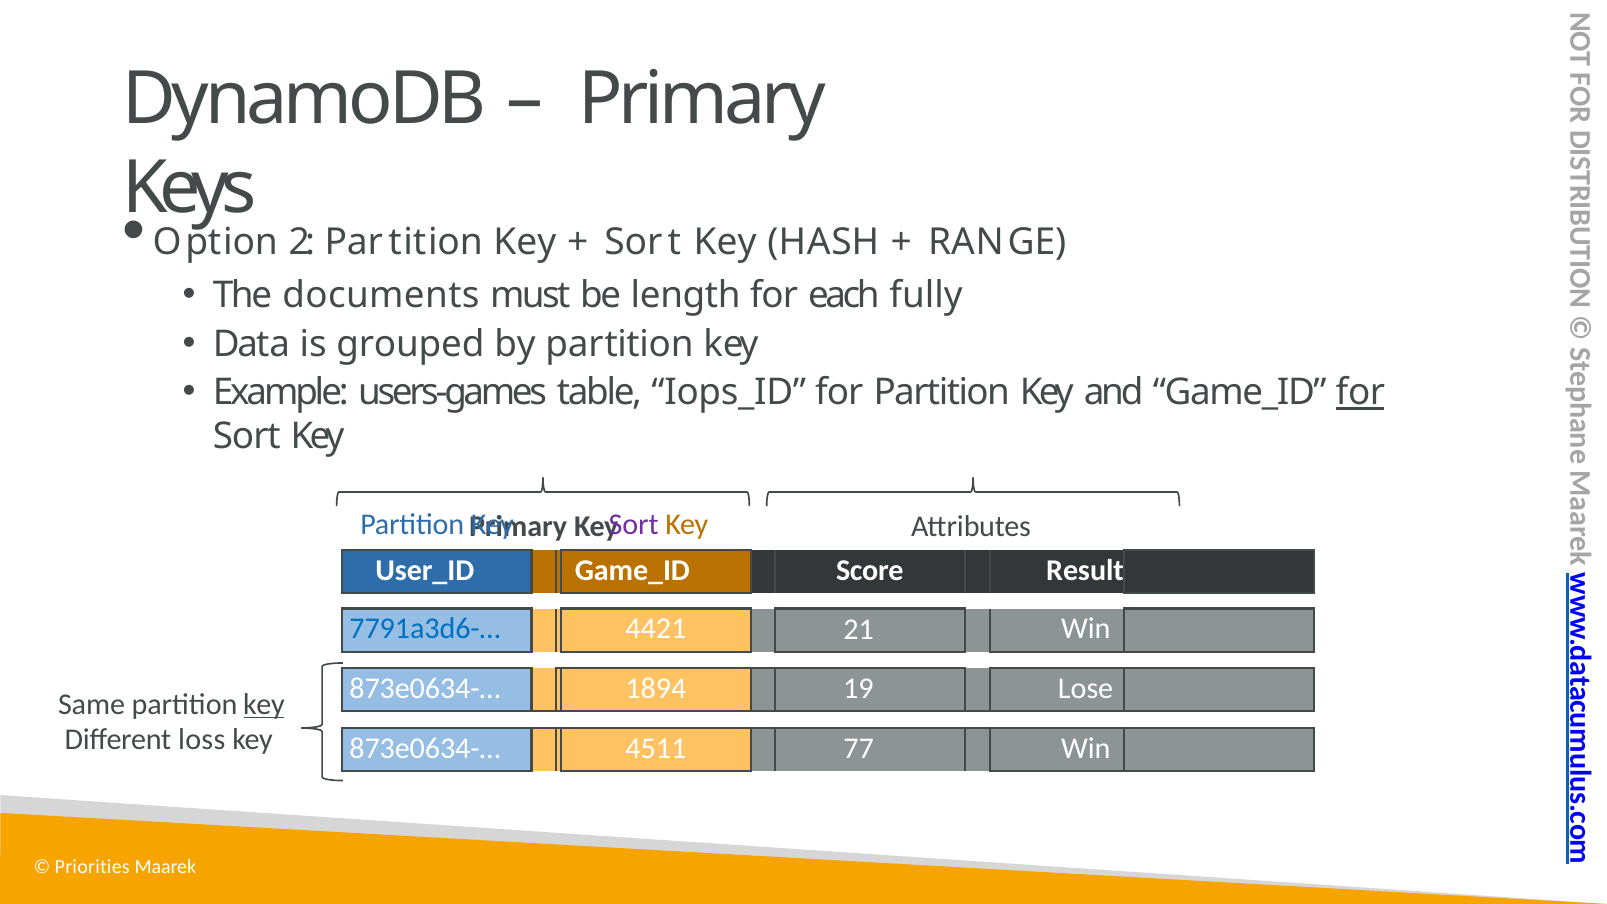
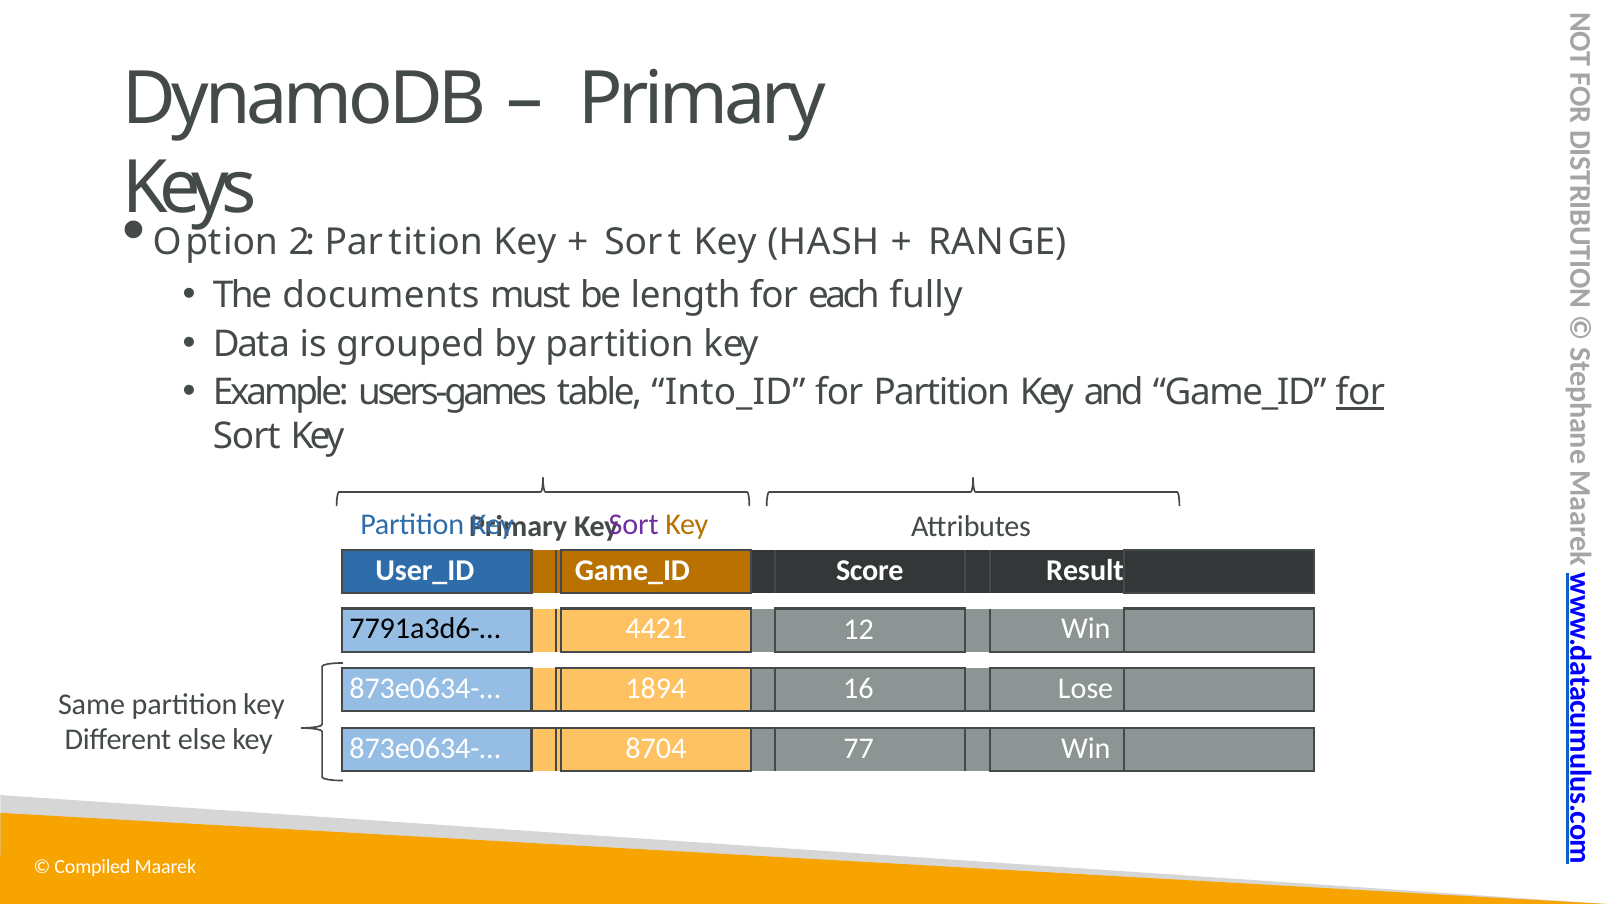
Iops_ID: Iops_ID -> Into_ID (729, 393)
7791a3d6-… colour: blue -> black (425, 629)
21: 21 -> 12 (859, 629)
19: 19 -> 16 (858, 688)
key underline: present -> none (264, 705)
loss: loss -> else (202, 740)
4511: 4511 -> 8704 (656, 748)
Priorities: Priorities -> Compiled (92, 867)
